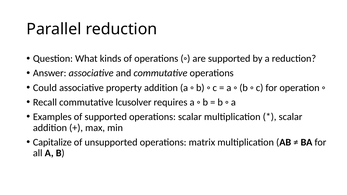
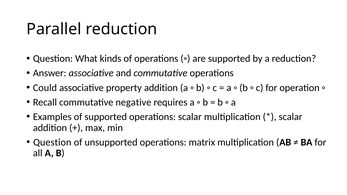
lcusolver: lcusolver -> negative (133, 102)
Capitalize: Capitalize -> Question (52, 142)
